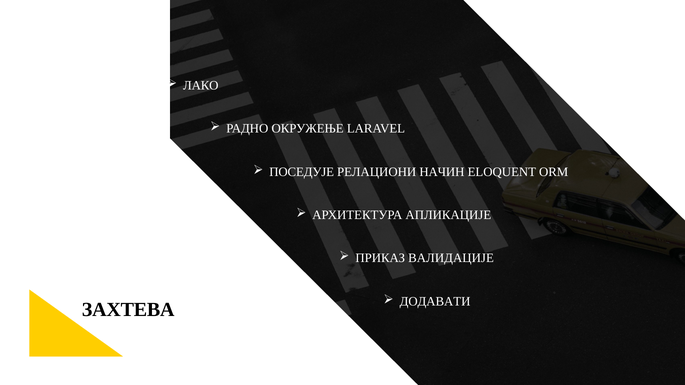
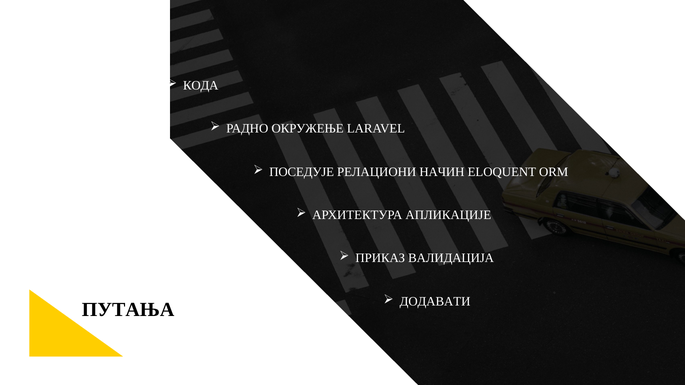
ЛАКО: ЛАКО -> КОДА (201, 85)
ВАЛИДАЦИЈЕ: ВАЛИДАЦИЈЕ -> ВАЛИДАЦИЈА (451, 258)
ЗАХТЕВА: ЗАХТЕВА -> ПУТАЊА (128, 310)
